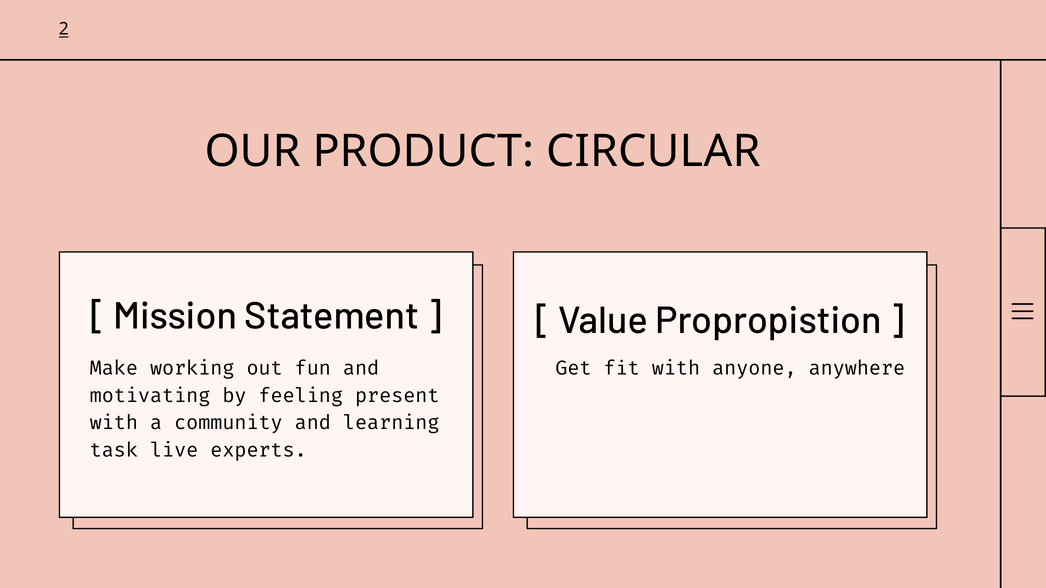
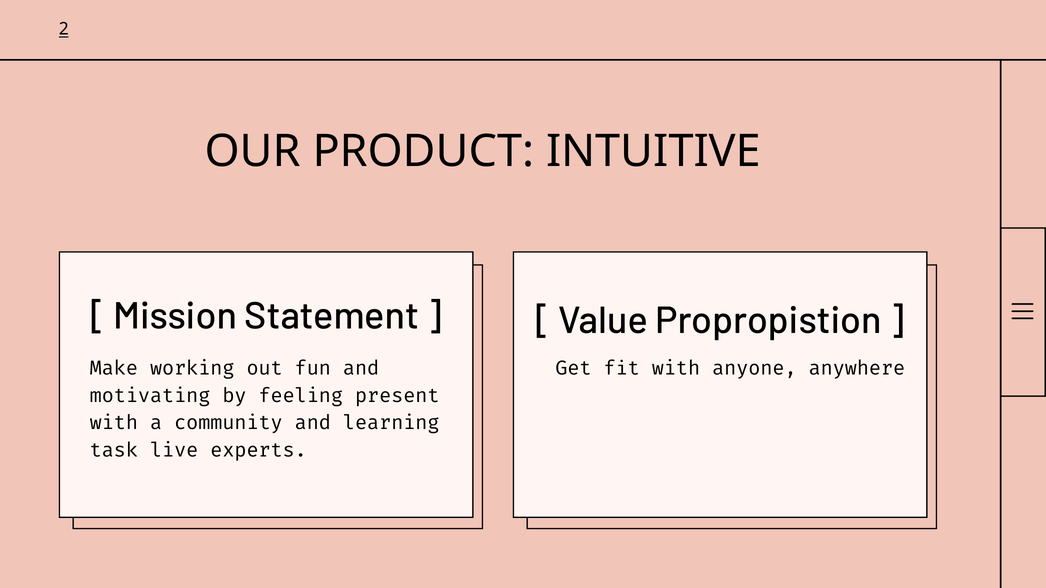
CIRCULAR: CIRCULAR -> INTUITIVE (653, 151)
